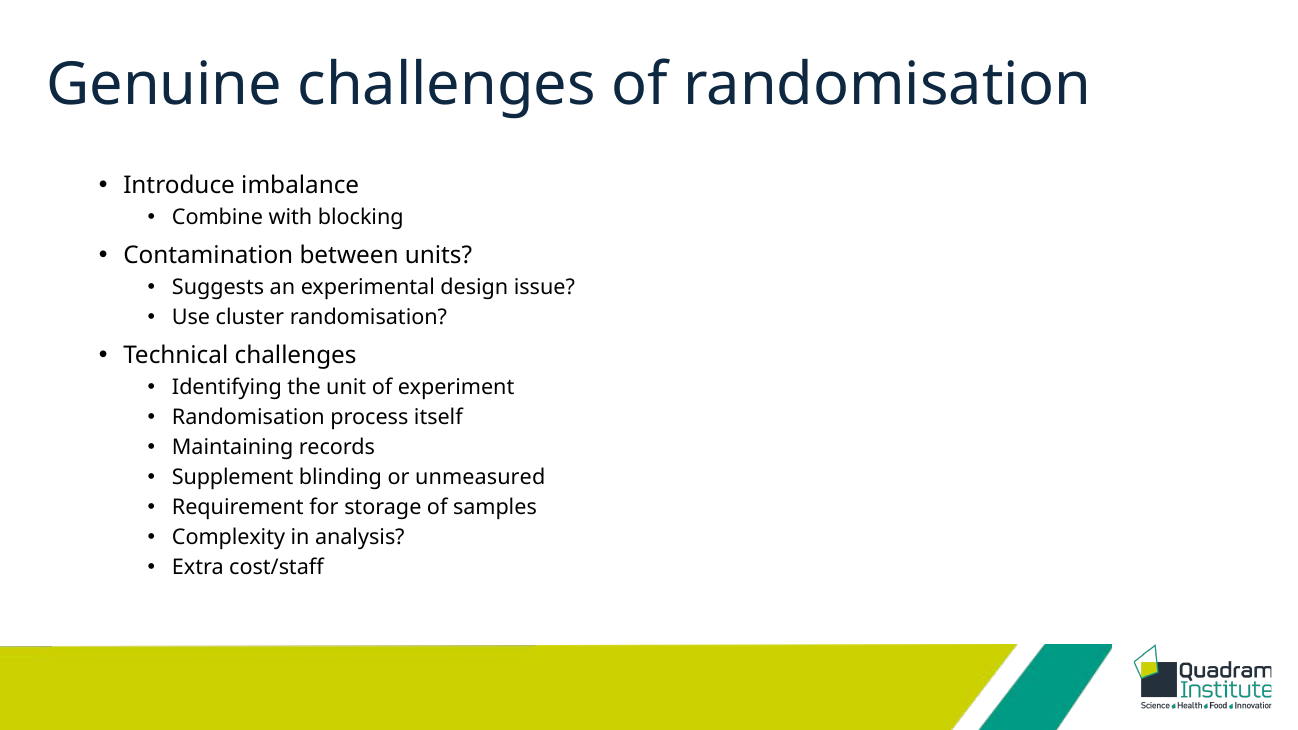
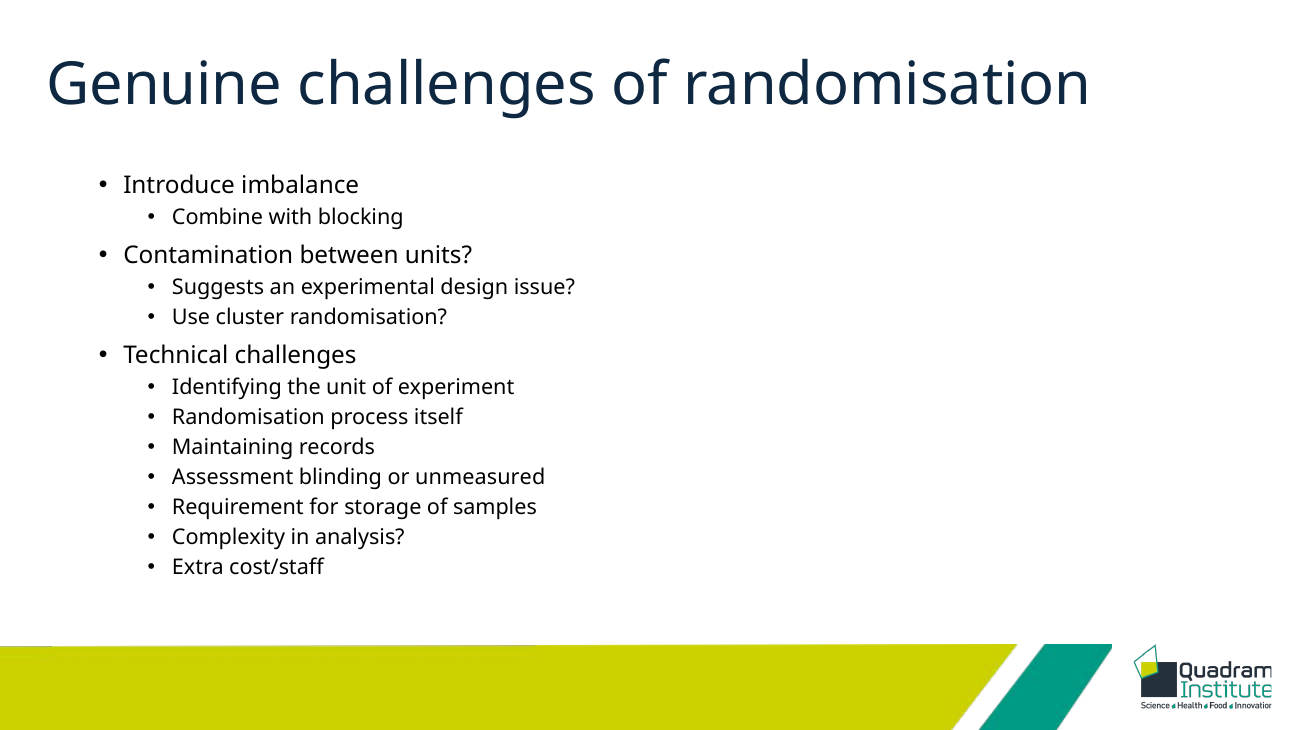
Supplement: Supplement -> Assessment (233, 477)
